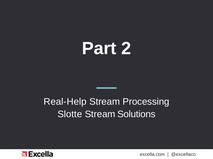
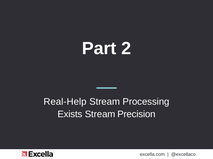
Slotte: Slotte -> Exists (70, 115)
Solutions: Solutions -> Precision (136, 115)
